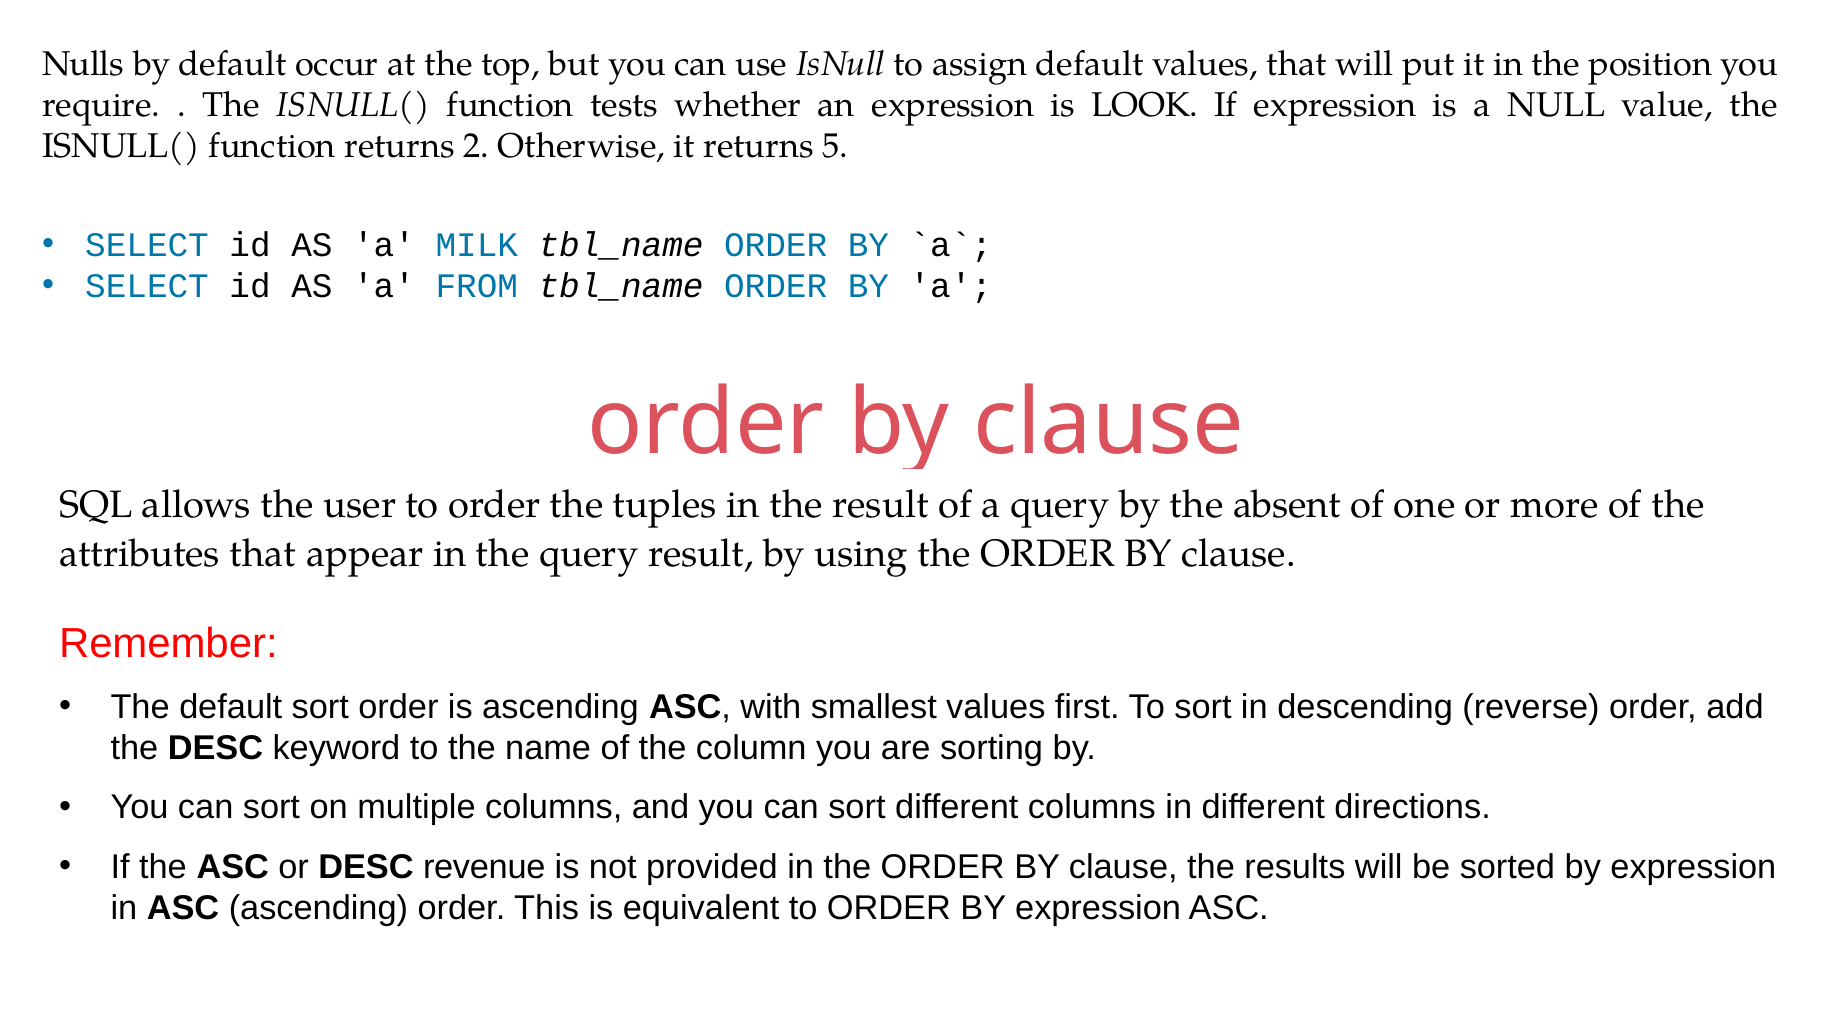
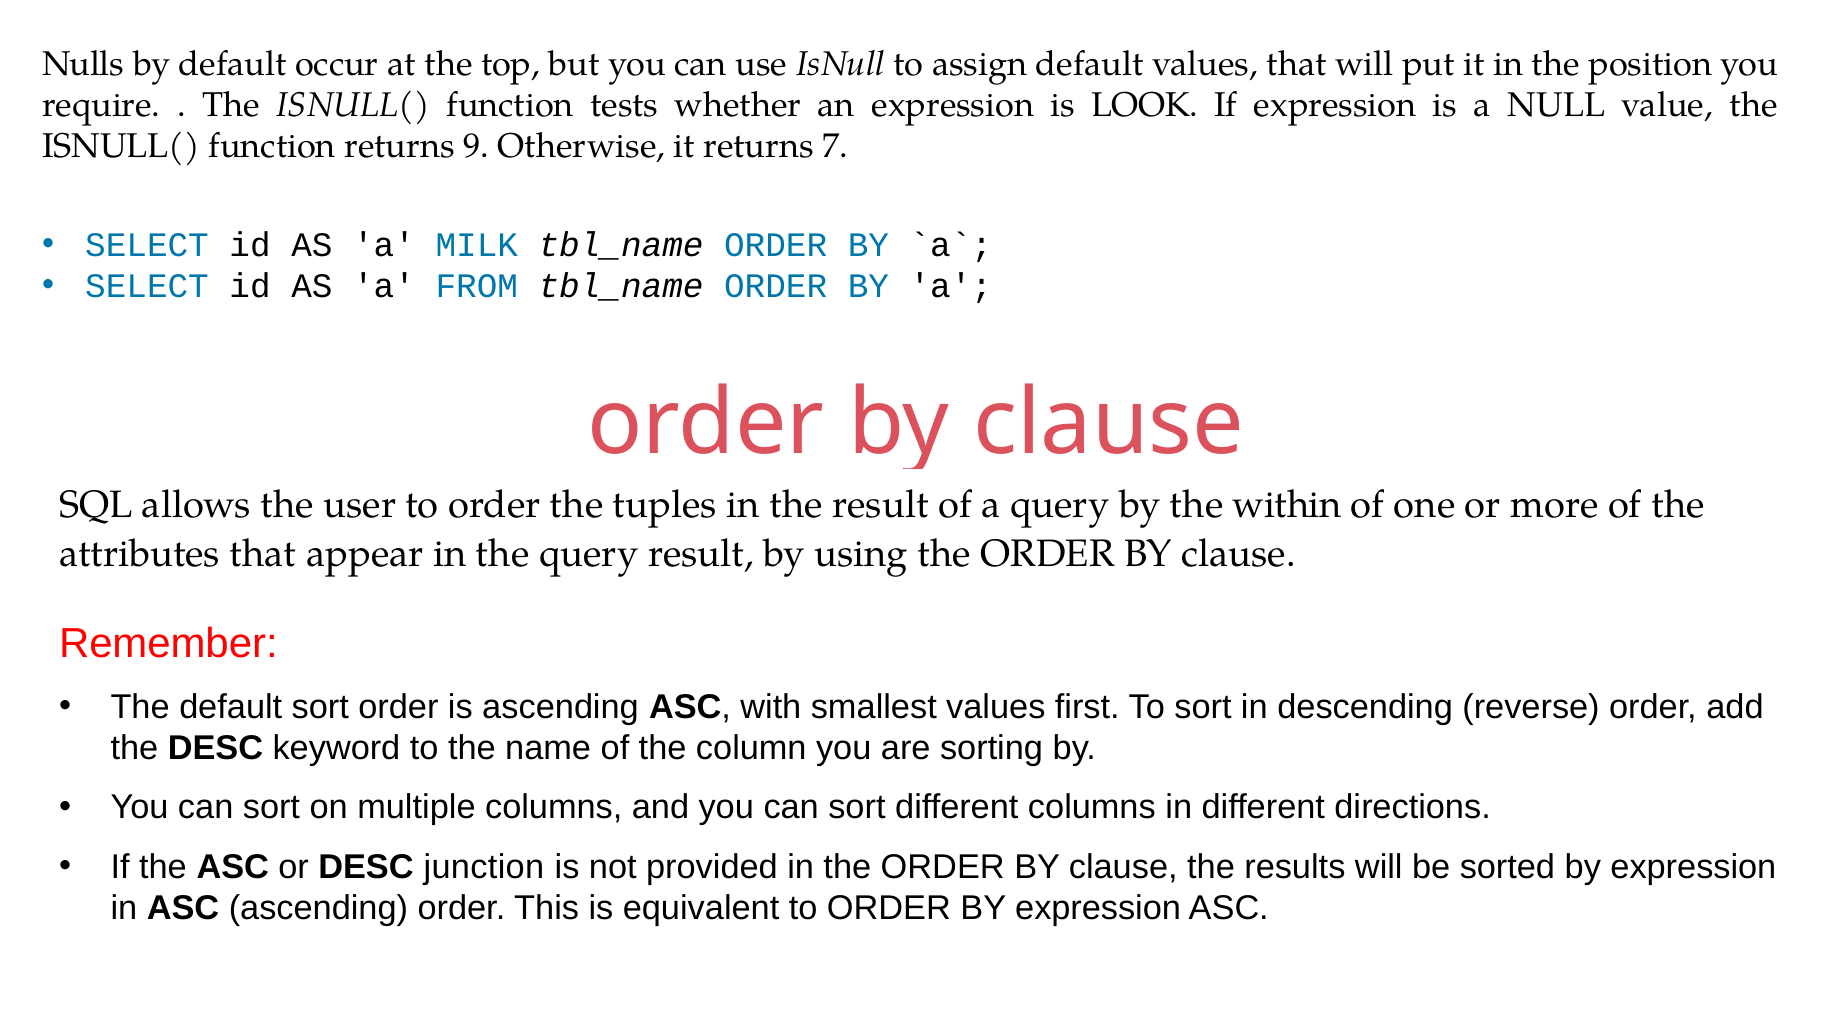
2: 2 -> 9 (476, 147)
5: 5 -> 7 (835, 147)
absent: absent -> within (1287, 505)
revenue: revenue -> junction (484, 868)
